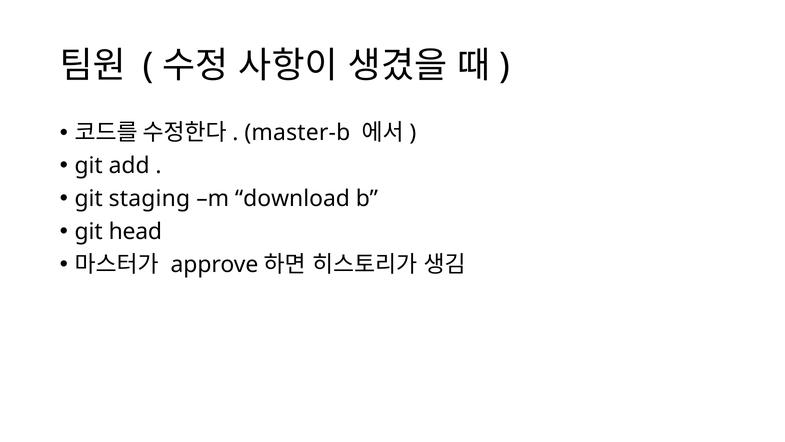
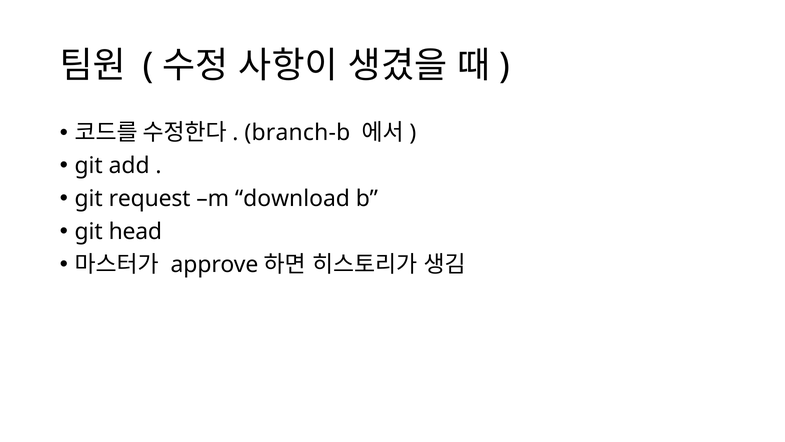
master-b: master-b -> branch-b (297, 133)
staging: staging -> request (150, 199)
